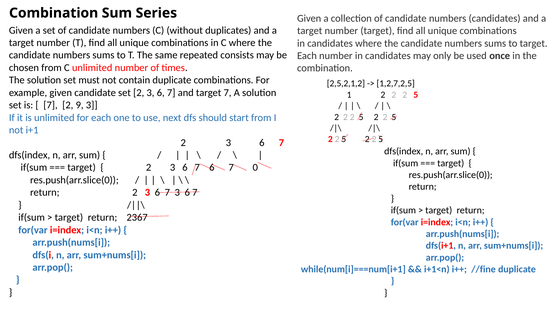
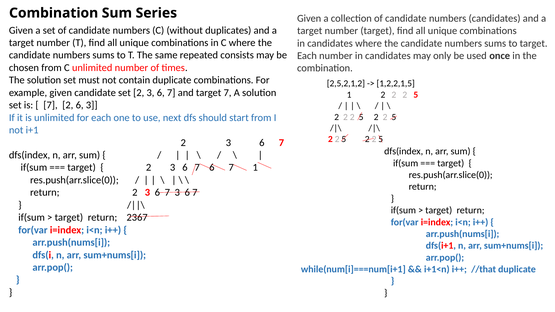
1,2,7,2,5: 1,2,7,2,5 -> 1,2,2,1,5 (396, 84)
2 9: 9 -> 6 (80, 105)
7 0: 0 -> 1 (255, 168)
//fine: //fine -> //that (484, 269)
